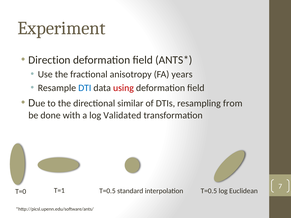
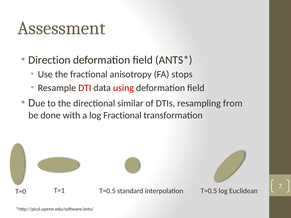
Experiment: Experiment -> Assessment (61, 28)
years: years -> stops (182, 74)
DTI colour: blue -> red (85, 88)
log Validated: Validated -> Fractional (122, 115)
